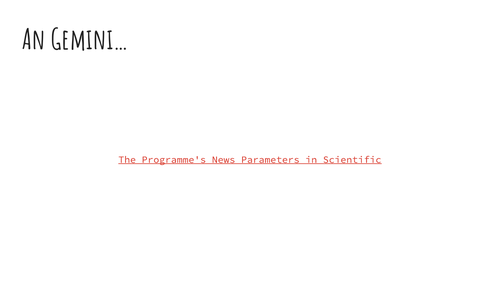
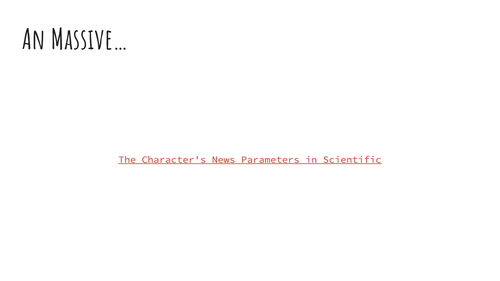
Gemini…: Gemini… -> Massive… (90, 40)
Programme's: Programme's -> Character's (174, 160)
